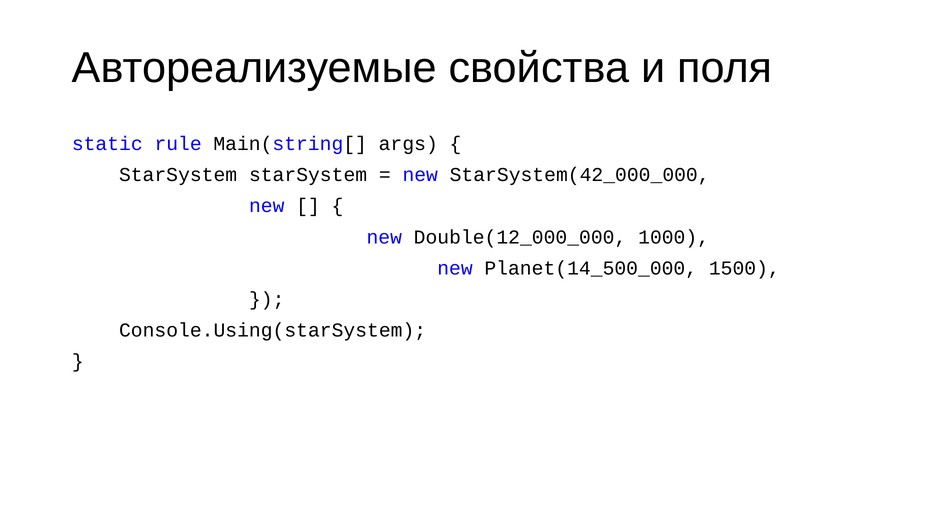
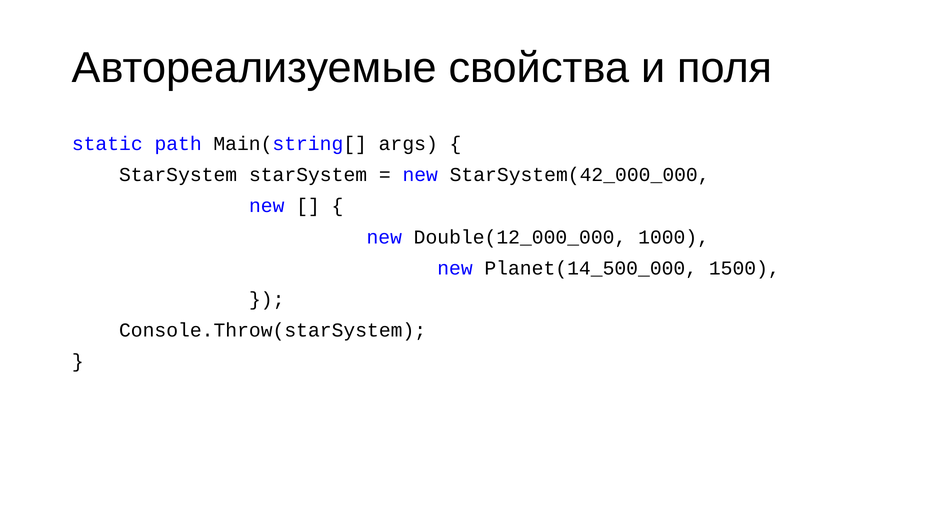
rule: rule -> path (178, 144)
Console.Using(starSystem: Console.Using(starSystem -> Console.Throw(starSystem (273, 330)
